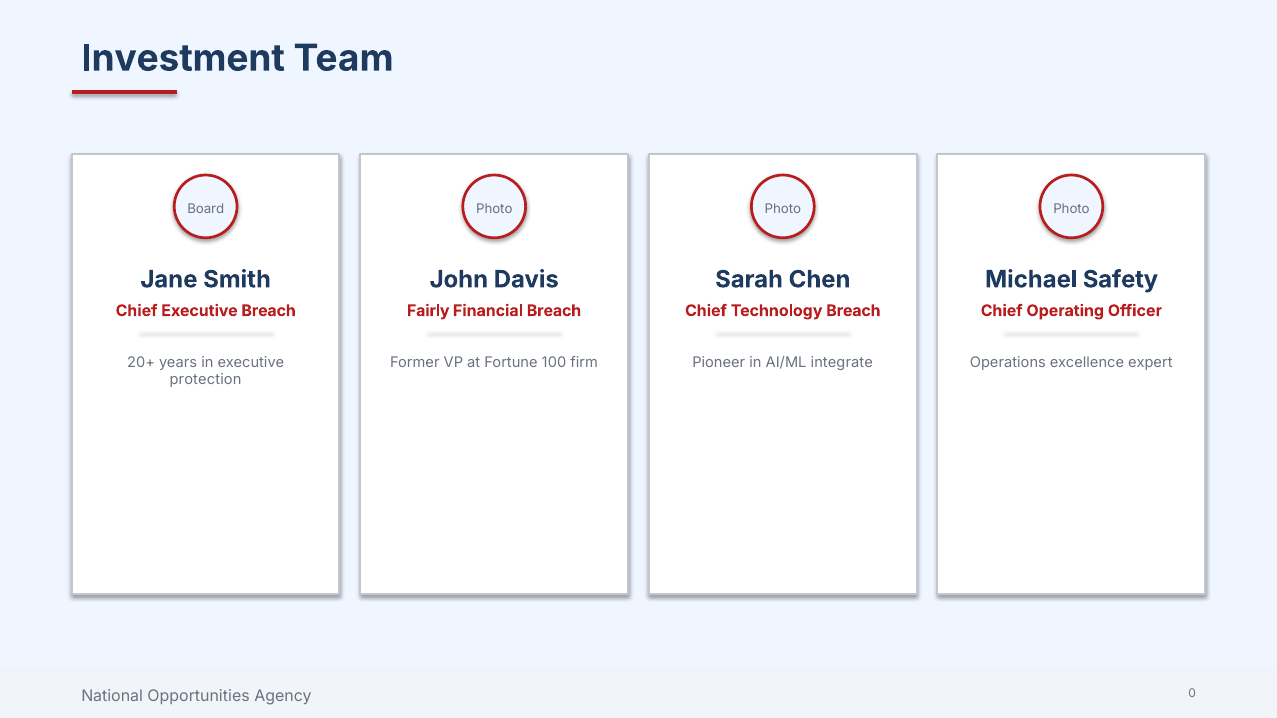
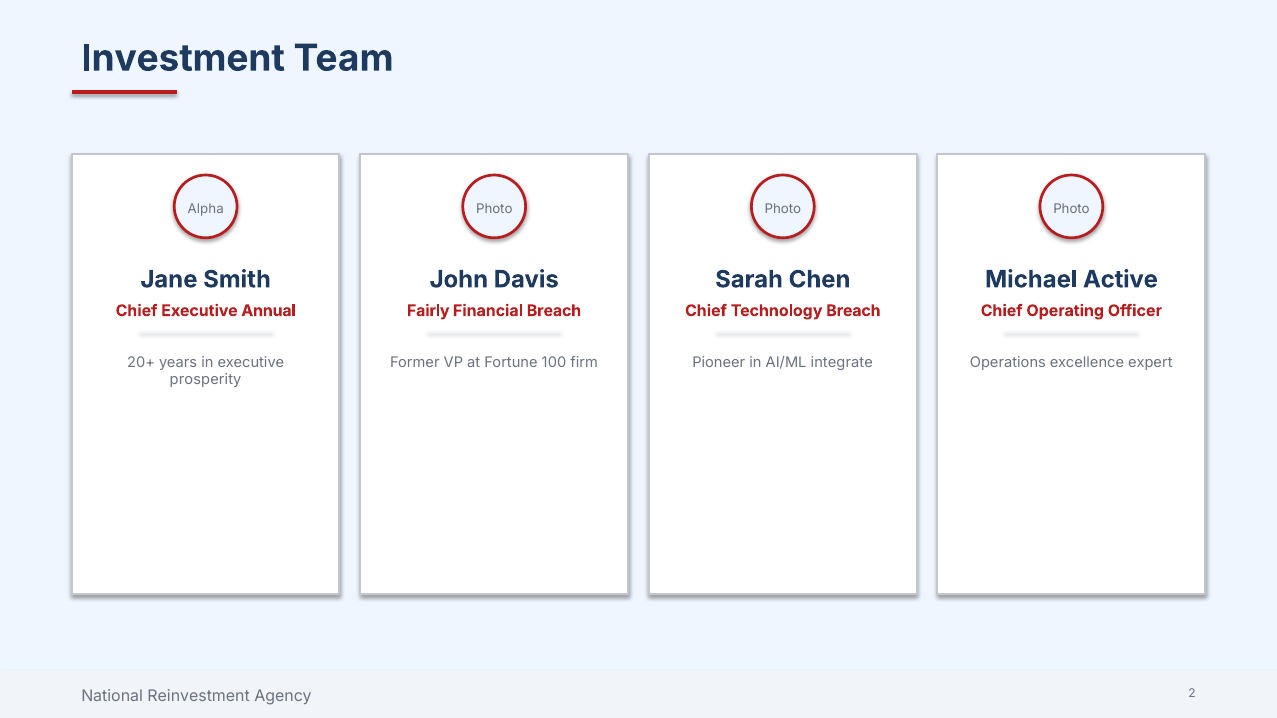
Board: Board -> Alpha (206, 210)
Safety: Safety -> Active (1120, 280)
Executive Breach: Breach -> Annual (269, 311)
protection: protection -> prosperity (206, 380)
Opportunities: Opportunities -> Reinvestment (199, 696)
0: 0 -> 2 (1192, 694)
